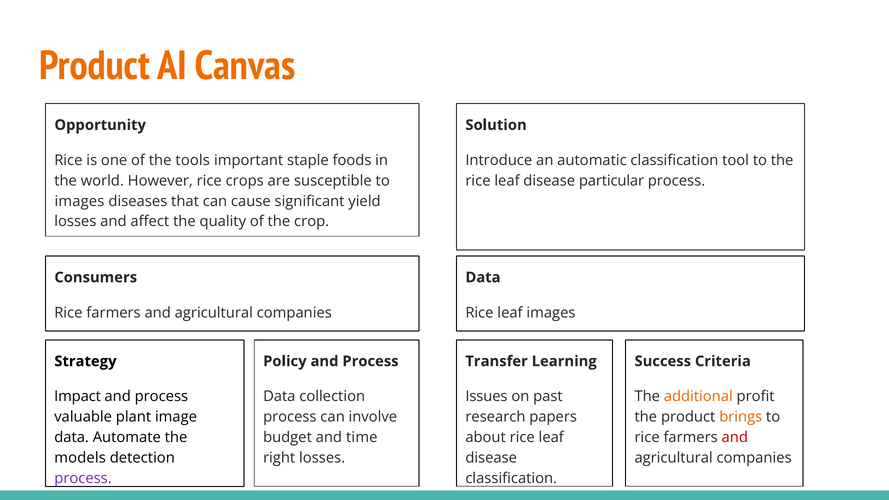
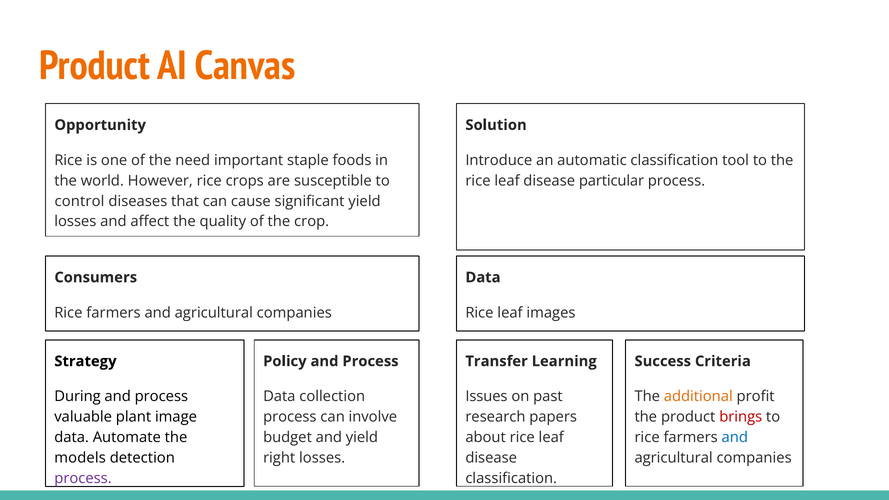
tools: tools -> need (193, 160)
images: images -> control (79, 201)
Impact: Impact -> During (78, 397)
brings colour: orange -> red (741, 417)
and time: time -> yield (362, 437)
and colour: red -> blue (735, 437)
